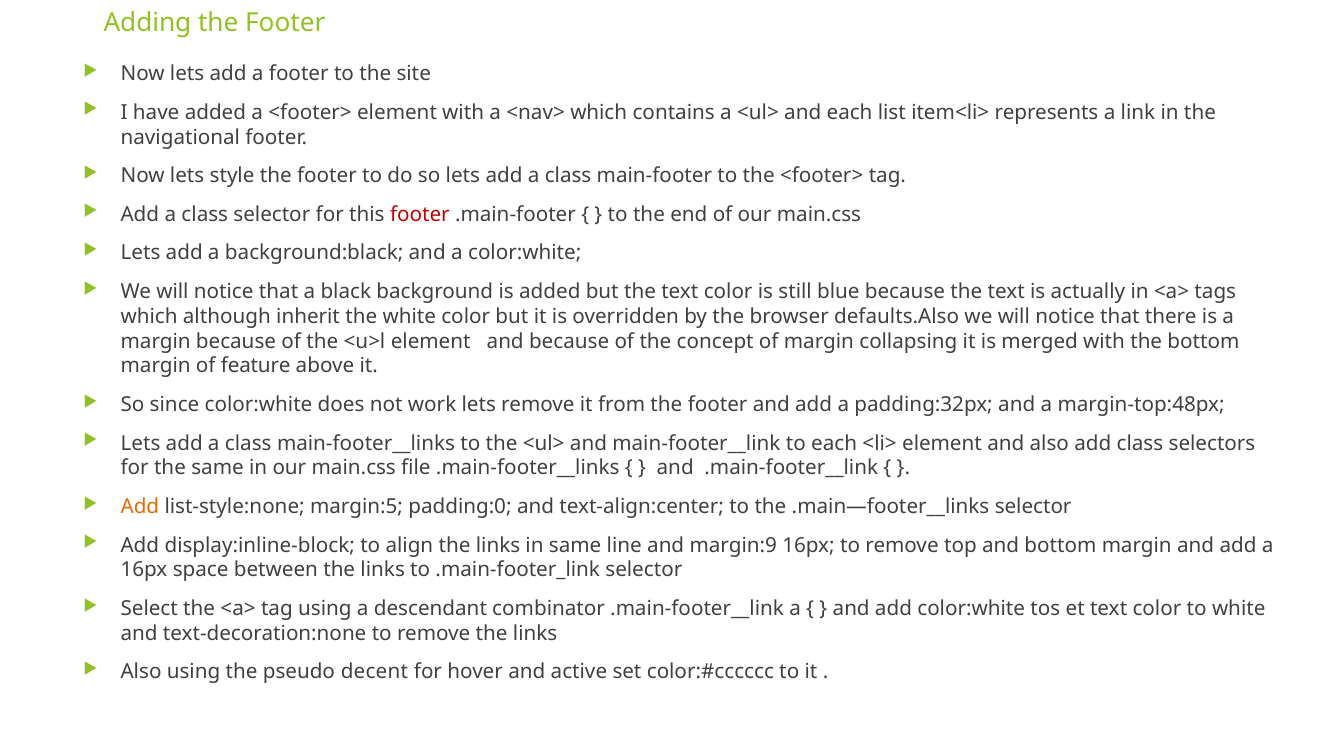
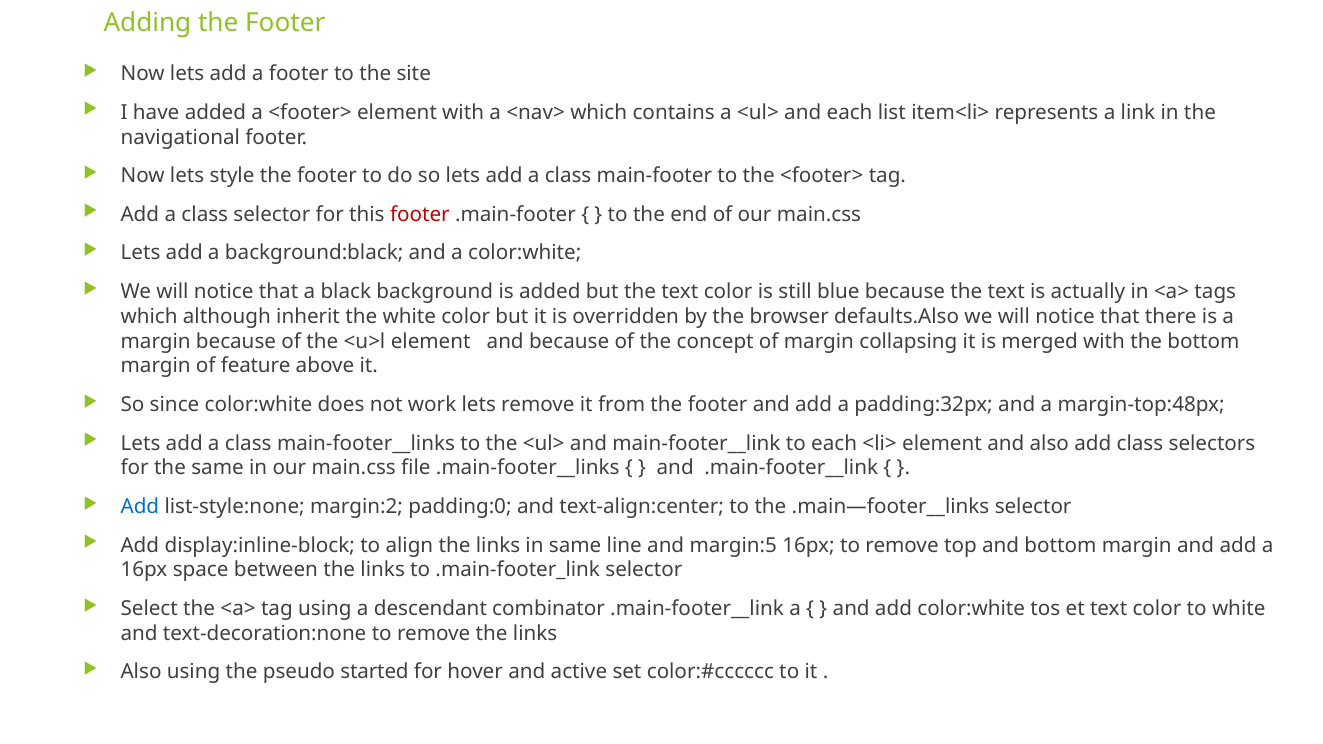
Add colour: orange -> blue (140, 507)
margin:5: margin:5 -> margin:2 (357, 507)
margin:9: margin:9 -> margin:5 (733, 545)
decent: decent -> started (375, 672)
